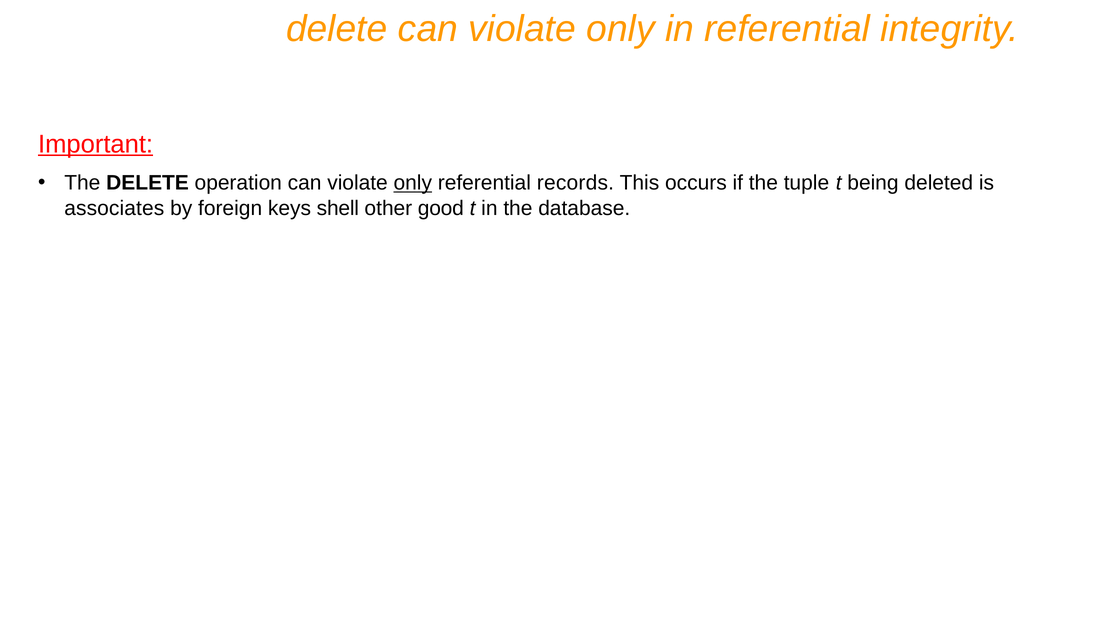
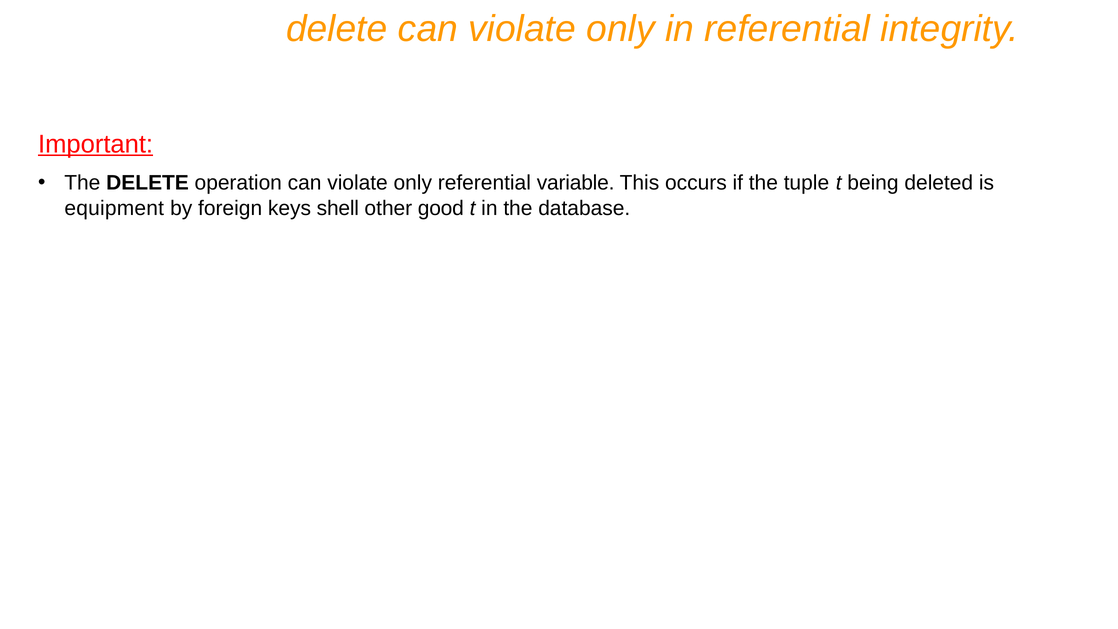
only underline: present -> none (413, 183)
records: records -> variable (576, 183)
associates: associates -> equipment (114, 208)
